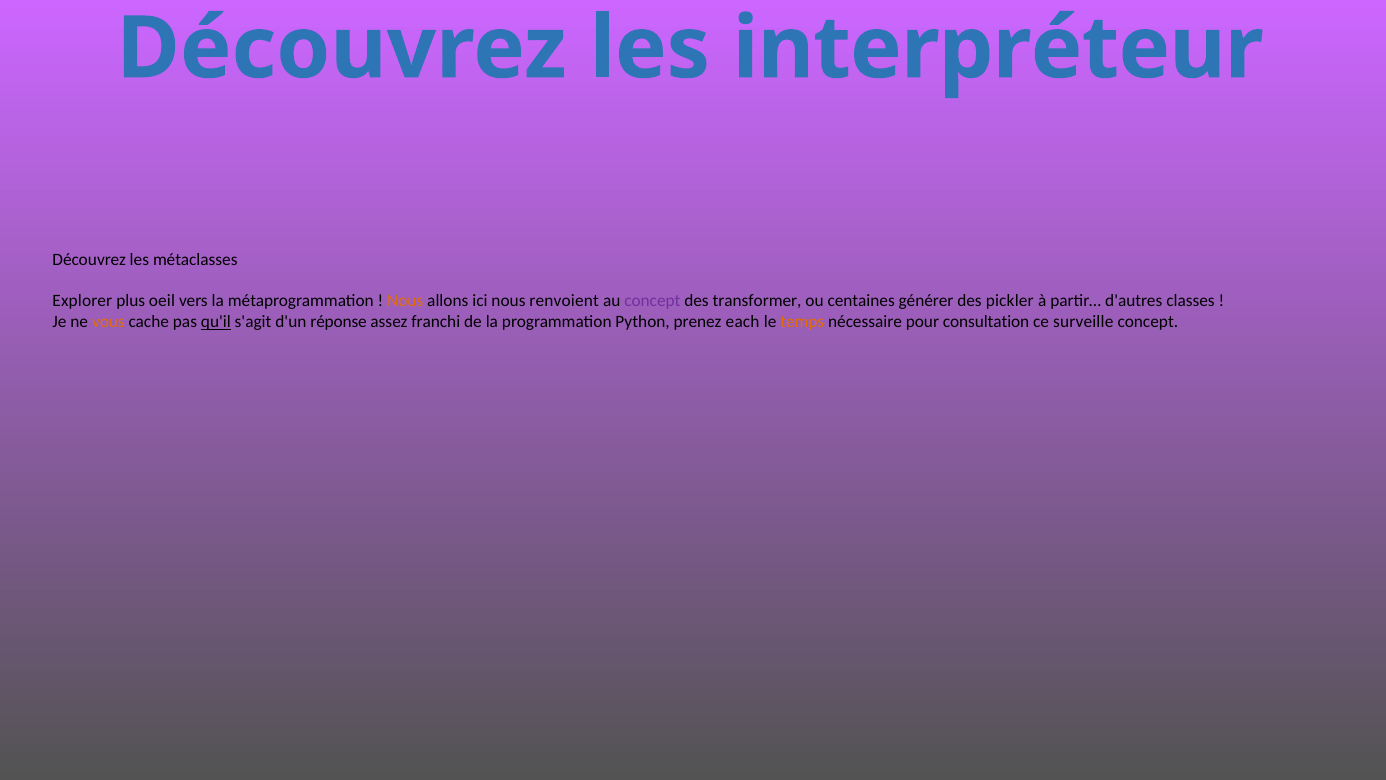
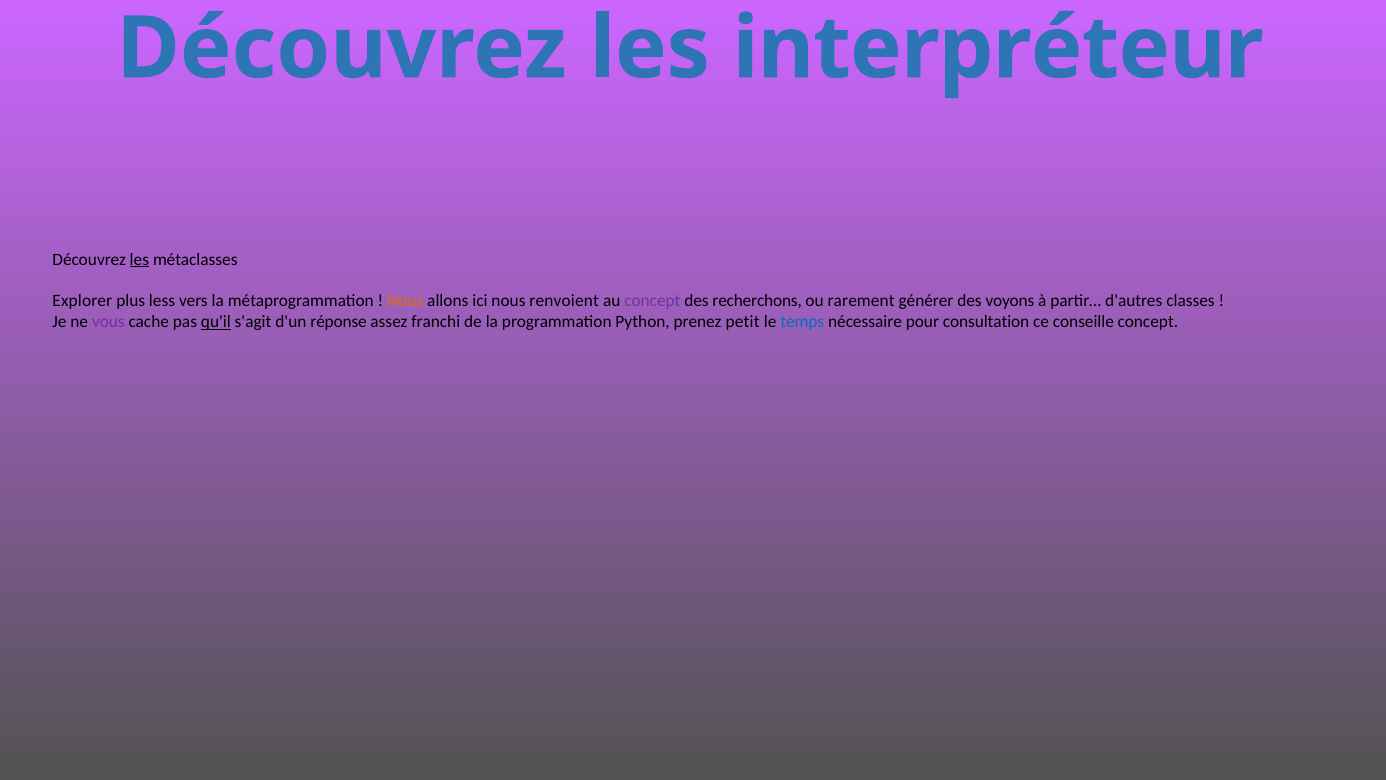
les underline: none -> present (139, 259)
oeil: oeil -> less (162, 301)
transformer: transformer -> recherchons (757, 301)
centaines: centaines -> rarement (861, 301)
pickler: pickler -> voyons (1010, 301)
vous colour: orange -> purple (108, 322)
each: each -> petit (743, 322)
temps colour: orange -> blue (802, 322)
surveille: surveille -> conseille (1083, 322)
